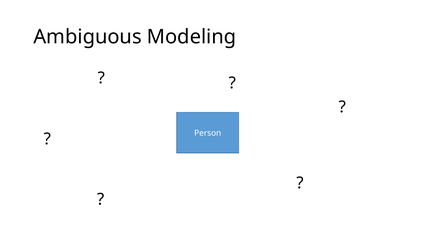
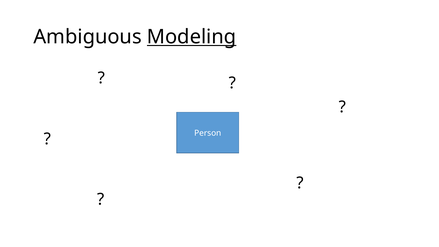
Modeling underline: none -> present (192, 37)
